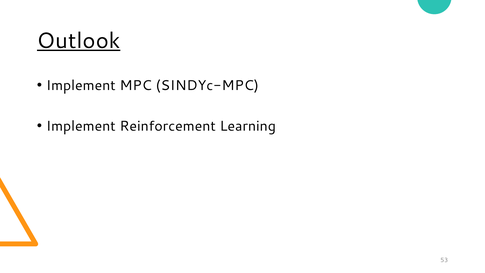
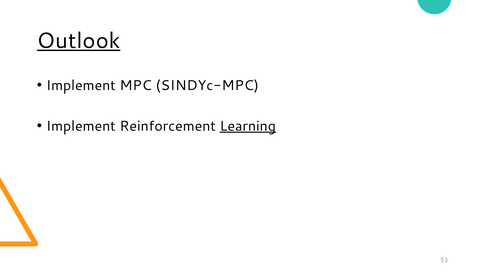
Learning underline: none -> present (248, 126)
